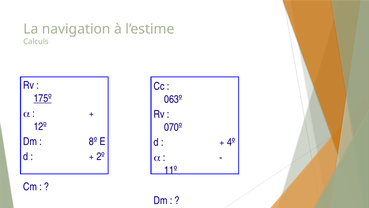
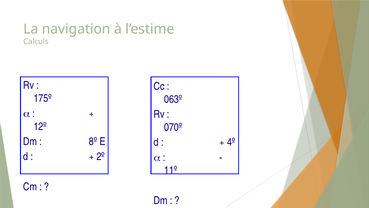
175º underline: present -> none (43, 98)
